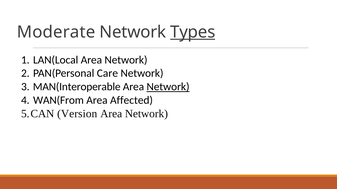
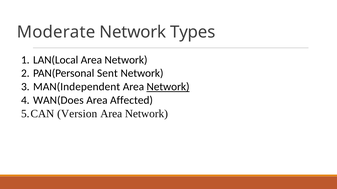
Types underline: present -> none (193, 32)
Care: Care -> Sent (107, 74)
MAN(Interoperable: MAN(Interoperable -> MAN(Independent (77, 87)
WAN(From: WAN(From -> WAN(Does (58, 100)
